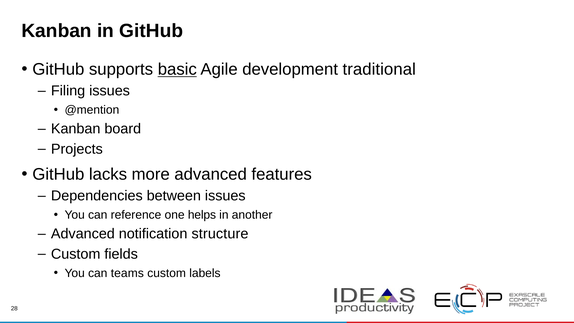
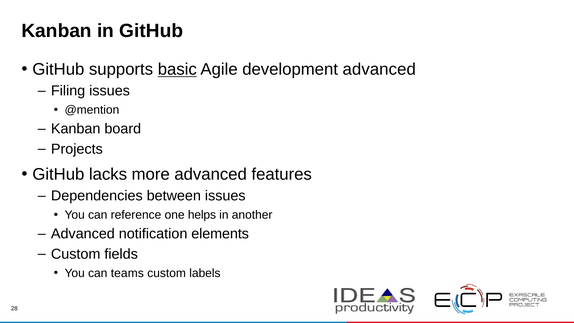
development traditional: traditional -> advanced (379, 69)
structure: structure -> elements (220, 234)
